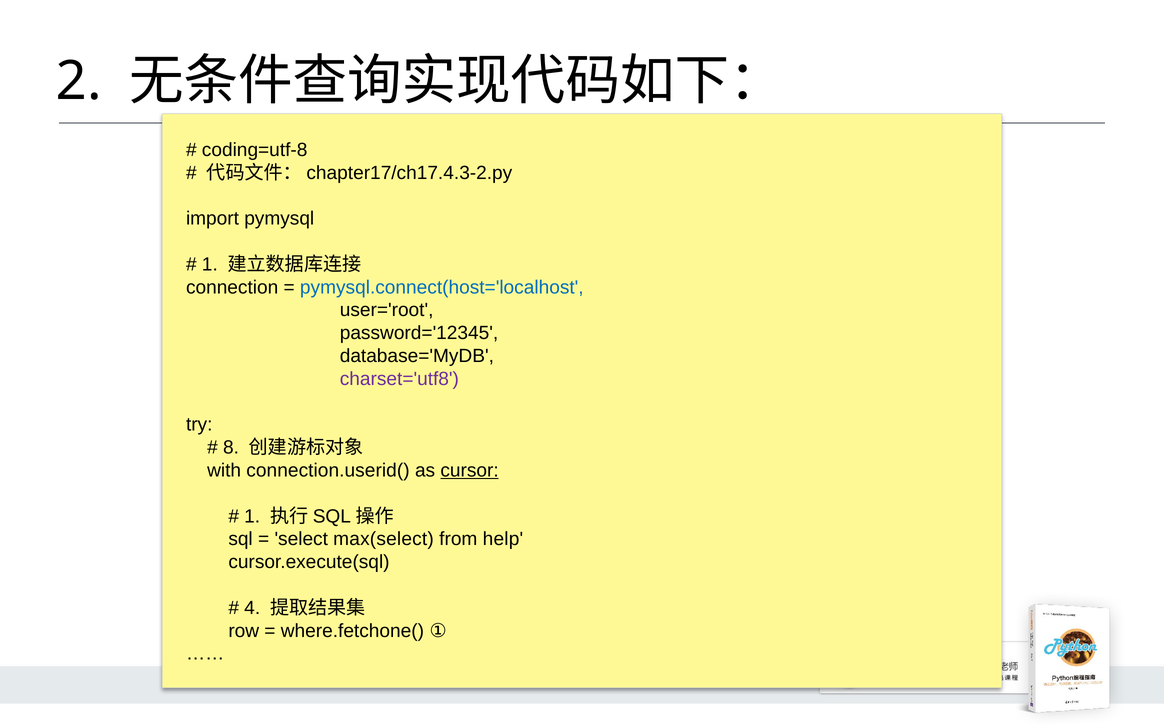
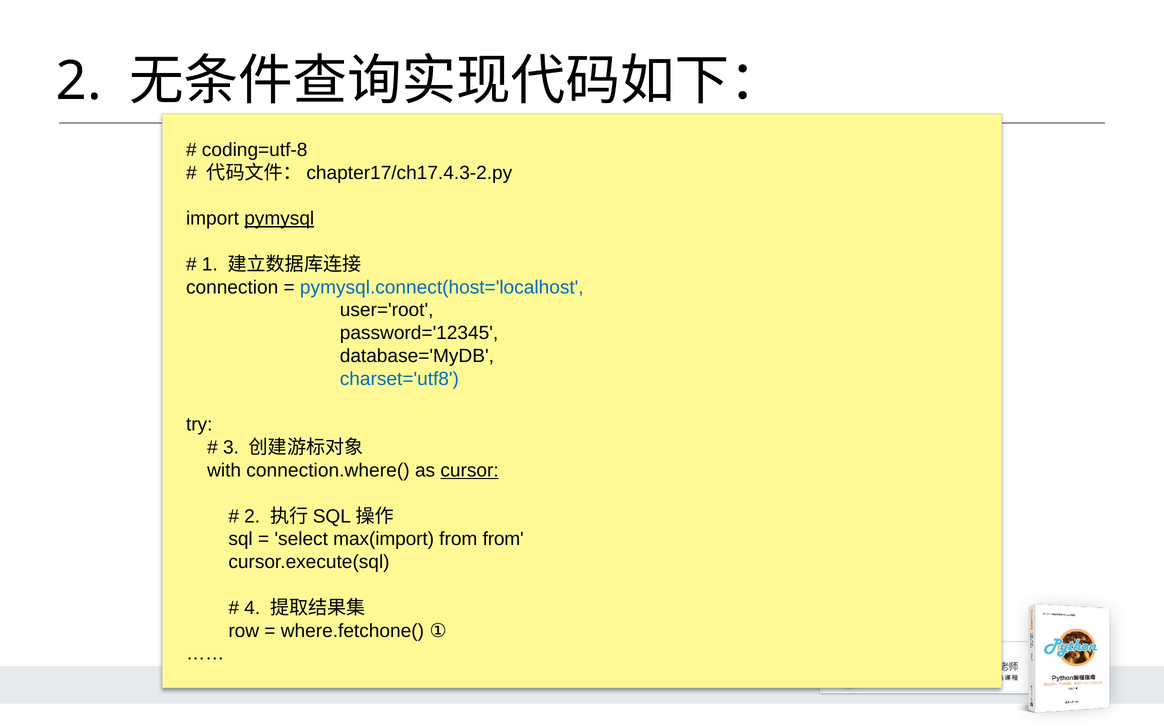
pymysql underline: none -> present (279, 219)
charset='utf8 colour: purple -> blue (399, 379)
8: 8 -> 3 (231, 448)
connection.userid(: connection.userid( -> connection.where( (328, 471)
1: 1 -> 2 (252, 517)
max(select: max(select -> max(import (384, 540)
from help: help -> from (503, 540)
